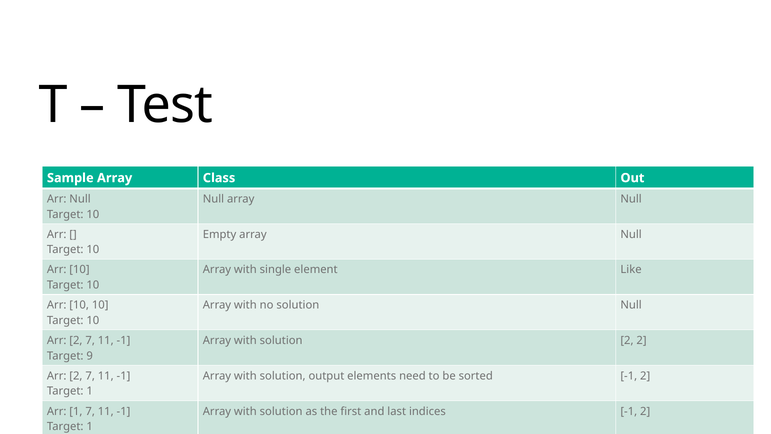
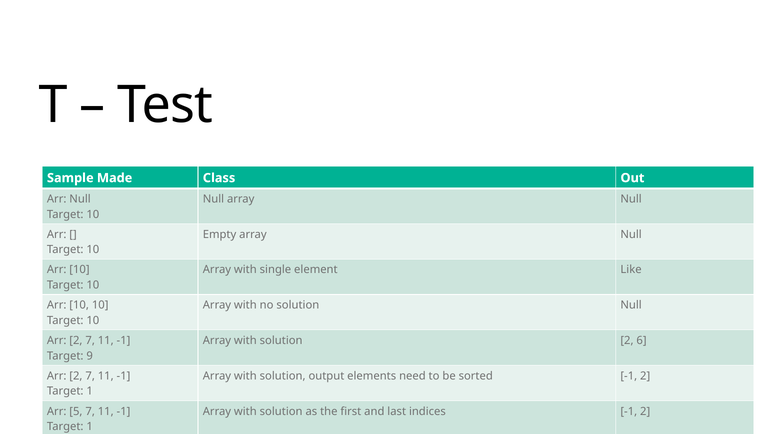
Sample Array: Array -> Made (115, 178)
2 2: 2 -> 6 (642, 340)
Arr 1: 1 -> 5 (76, 411)
